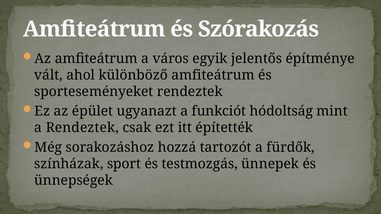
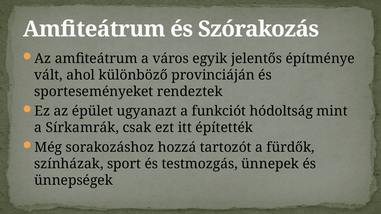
különböző amfiteátrum: amfiteátrum -> provinciáján (213, 75)
a Rendeztek: Rendeztek -> Sírkamrák (82, 128)
